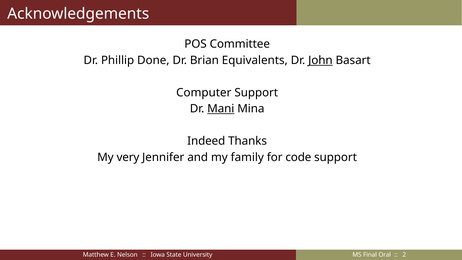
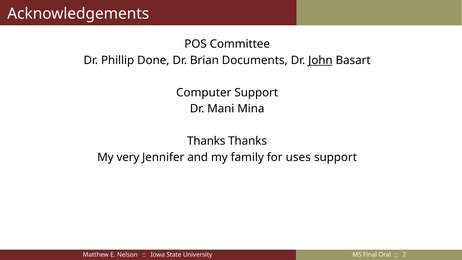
Equivalents: Equivalents -> Documents (255, 60)
Mani underline: present -> none (221, 109)
Indeed: Indeed -> Thanks (206, 141)
code: code -> uses (298, 157)
